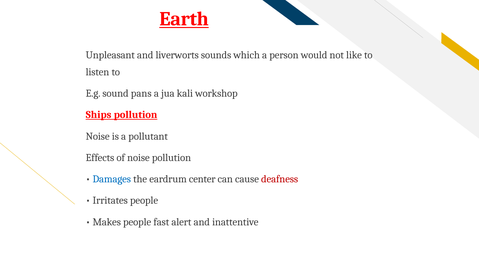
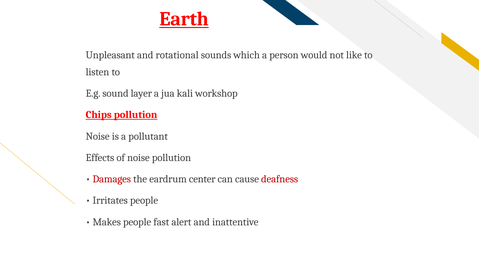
liverworts: liverworts -> rotational (177, 55)
pans: pans -> layer (141, 94)
Ships: Ships -> Chips (99, 115)
Damages colour: blue -> red (112, 179)
